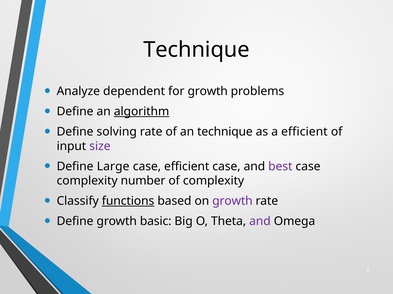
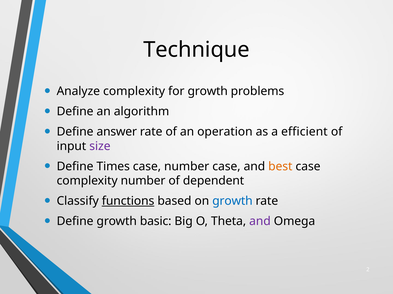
Analyze dependent: dependent -> complexity (134, 91)
algorithm underline: present -> none (142, 112)
solving: solving -> answer (117, 132)
an technique: technique -> operation (225, 132)
Large: Large -> Times (113, 167)
case efficient: efficient -> number (187, 167)
best colour: purple -> orange (280, 167)
of complexity: complexity -> dependent (214, 181)
growth colour: purple -> blue (232, 201)
